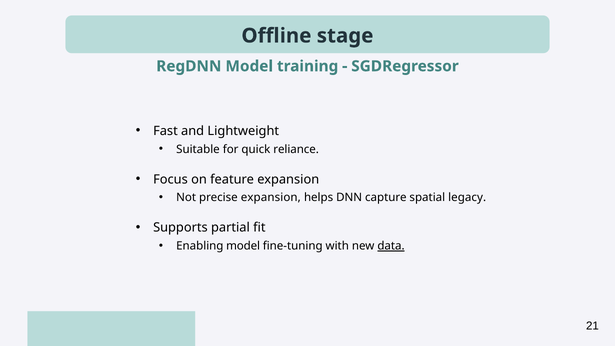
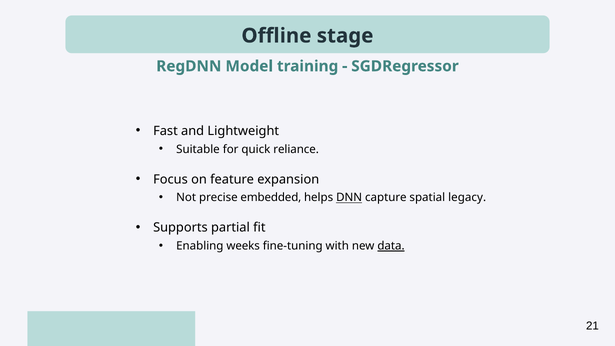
precise expansion: expansion -> embedded (271, 198)
DNN underline: none -> present (349, 198)
Enabling model: model -> weeks (243, 246)
